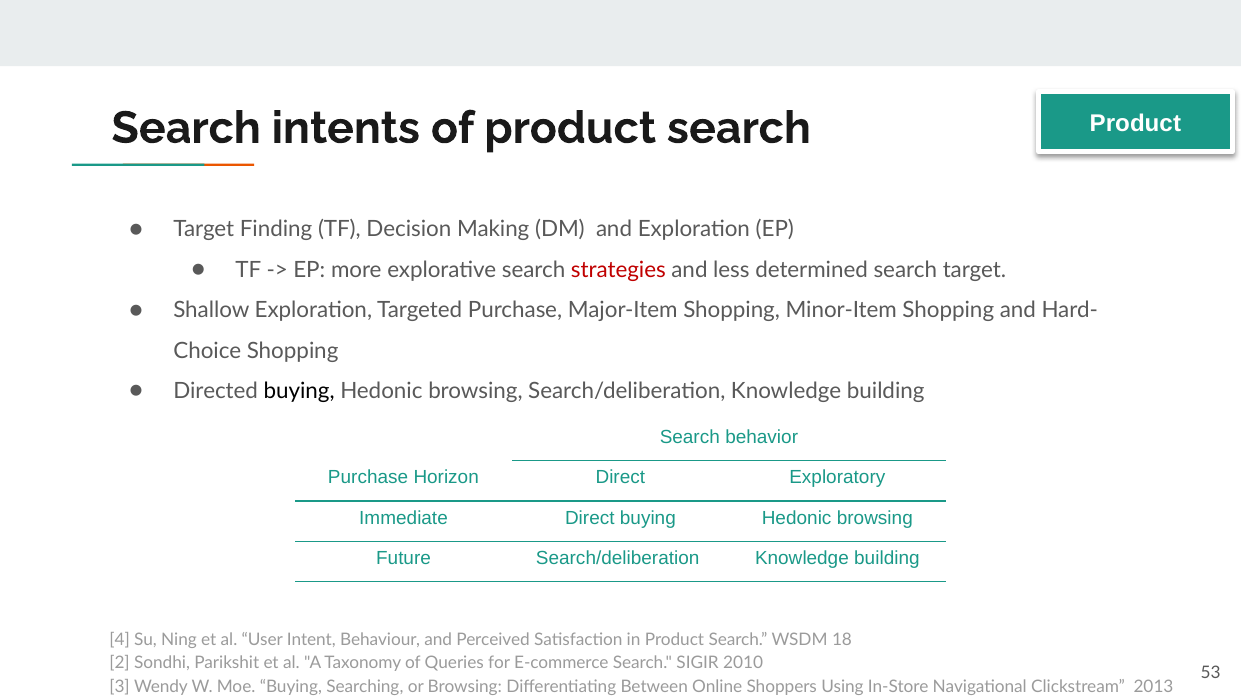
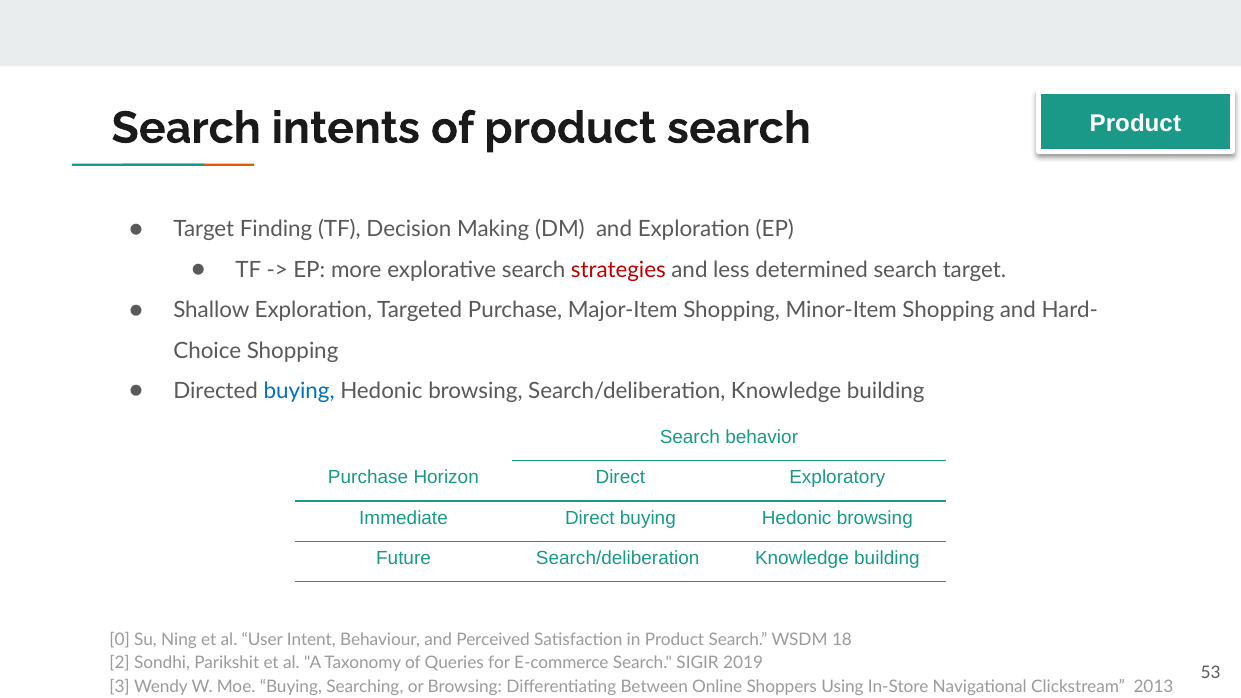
buying colour: black -> blue (299, 391)
4: 4 -> 0 (120, 639)
2010: 2010 -> 2019 (743, 663)
